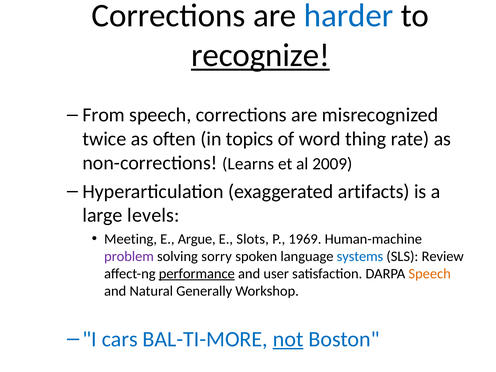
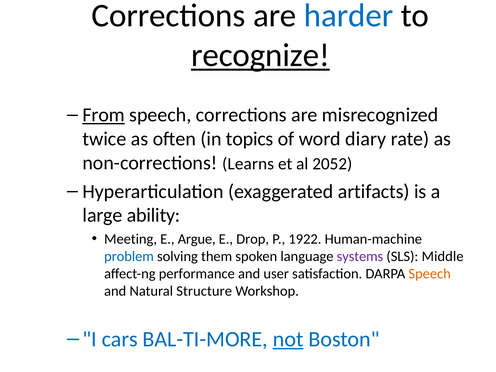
From underline: none -> present (104, 115)
thing: thing -> diary (366, 139)
2009: 2009 -> 2052 (332, 164)
levels: levels -> ability (154, 215)
Slots: Slots -> Drop (253, 239)
1969: 1969 -> 1922 (305, 239)
problem colour: purple -> blue (129, 256)
sorry: sorry -> them (217, 256)
systems colour: blue -> purple (360, 256)
Review: Review -> Middle (443, 256)
performance underline: present -> none (197, 274)
Generally: Generally -> Structure (204, 291)
